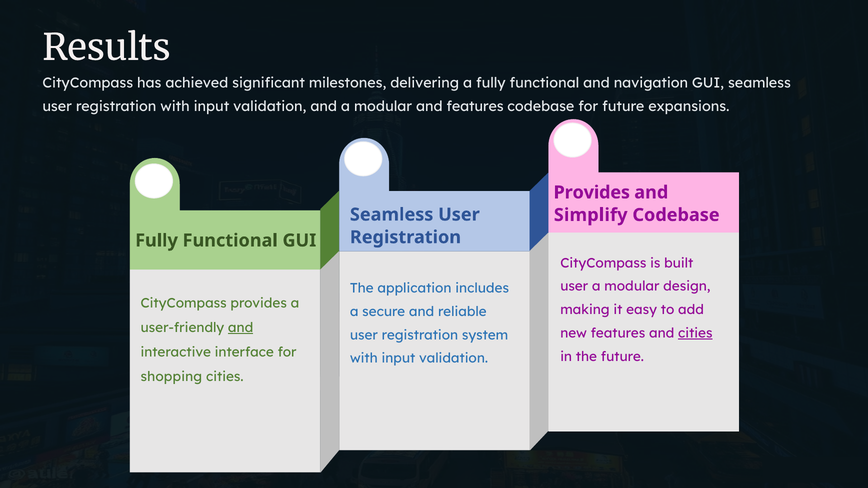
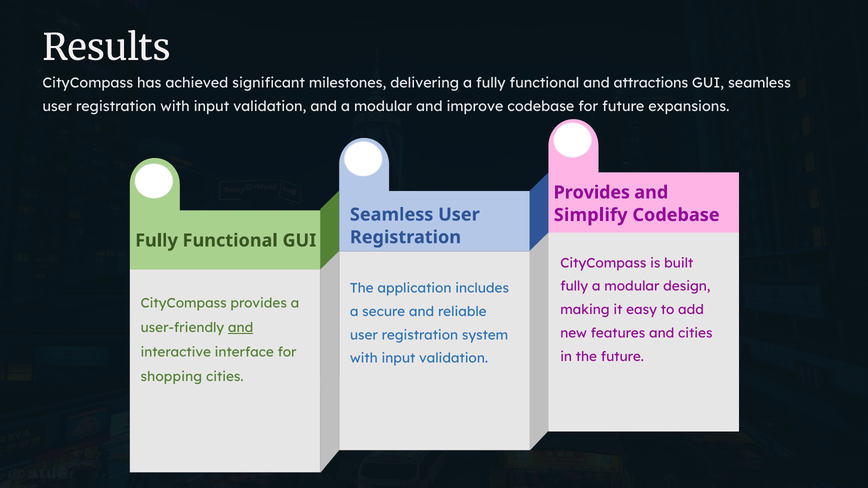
navigation: navigation -> attractions (651, 83)
and features: features -> improve (475, 107)
user: user -> fully (574, 287)
cities underline: present -> none (695, 333)
